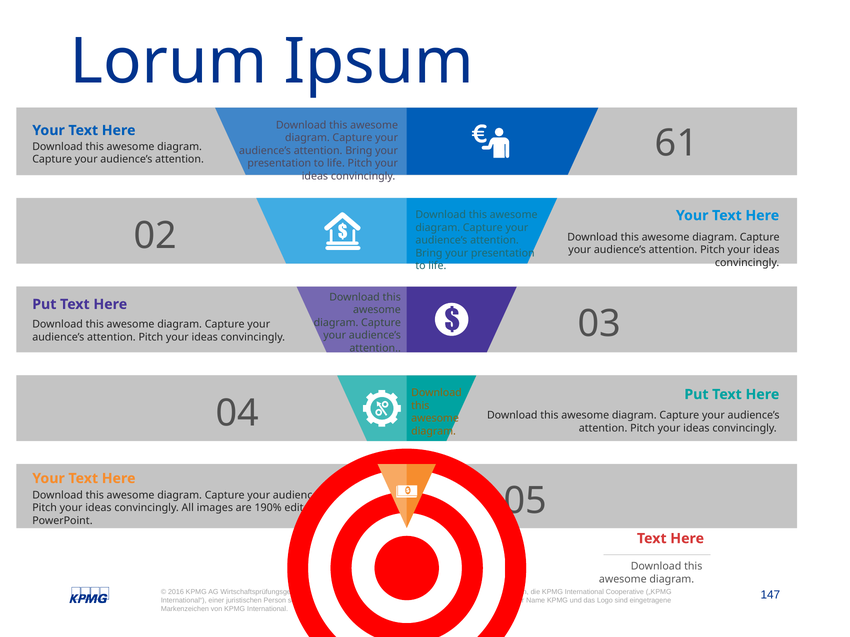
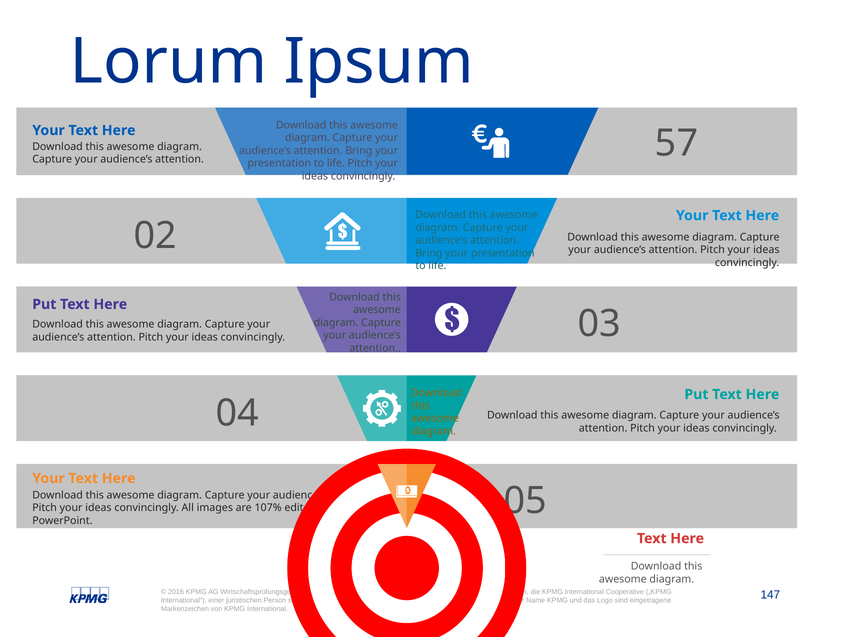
61: 61 -> 57 (677, 143)
190%: 190% -> 107% (268, 508)
